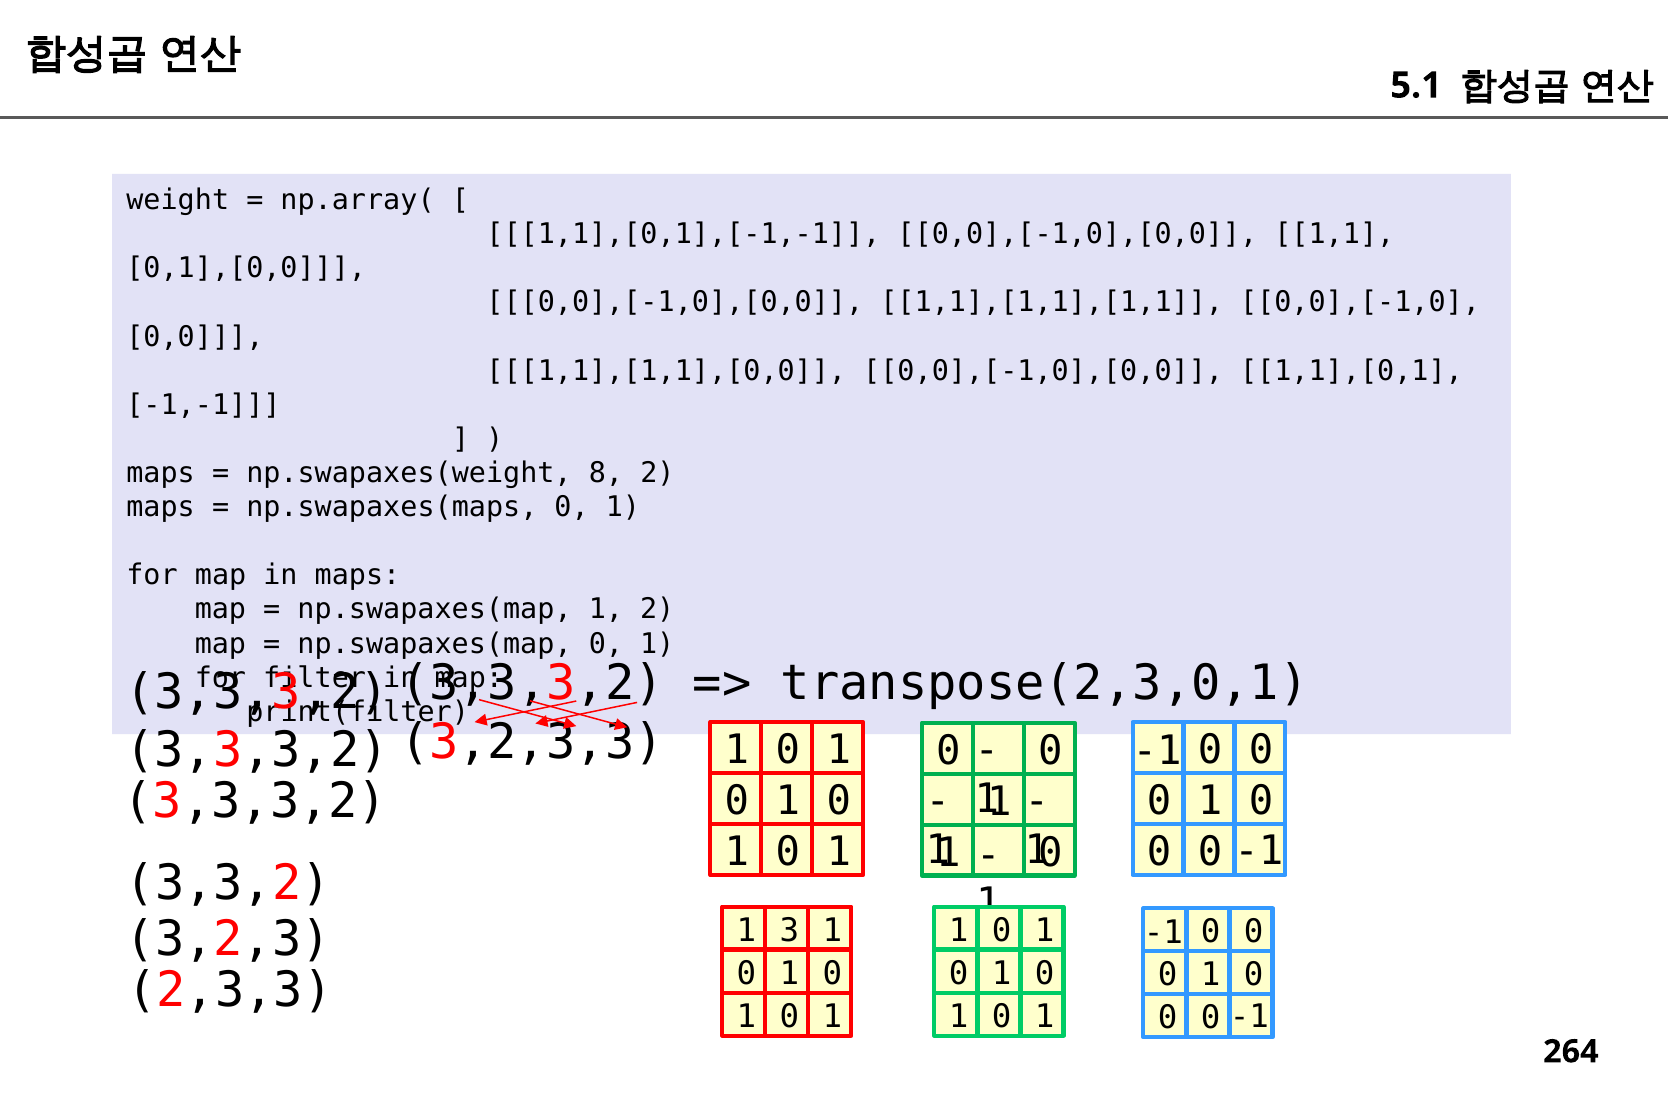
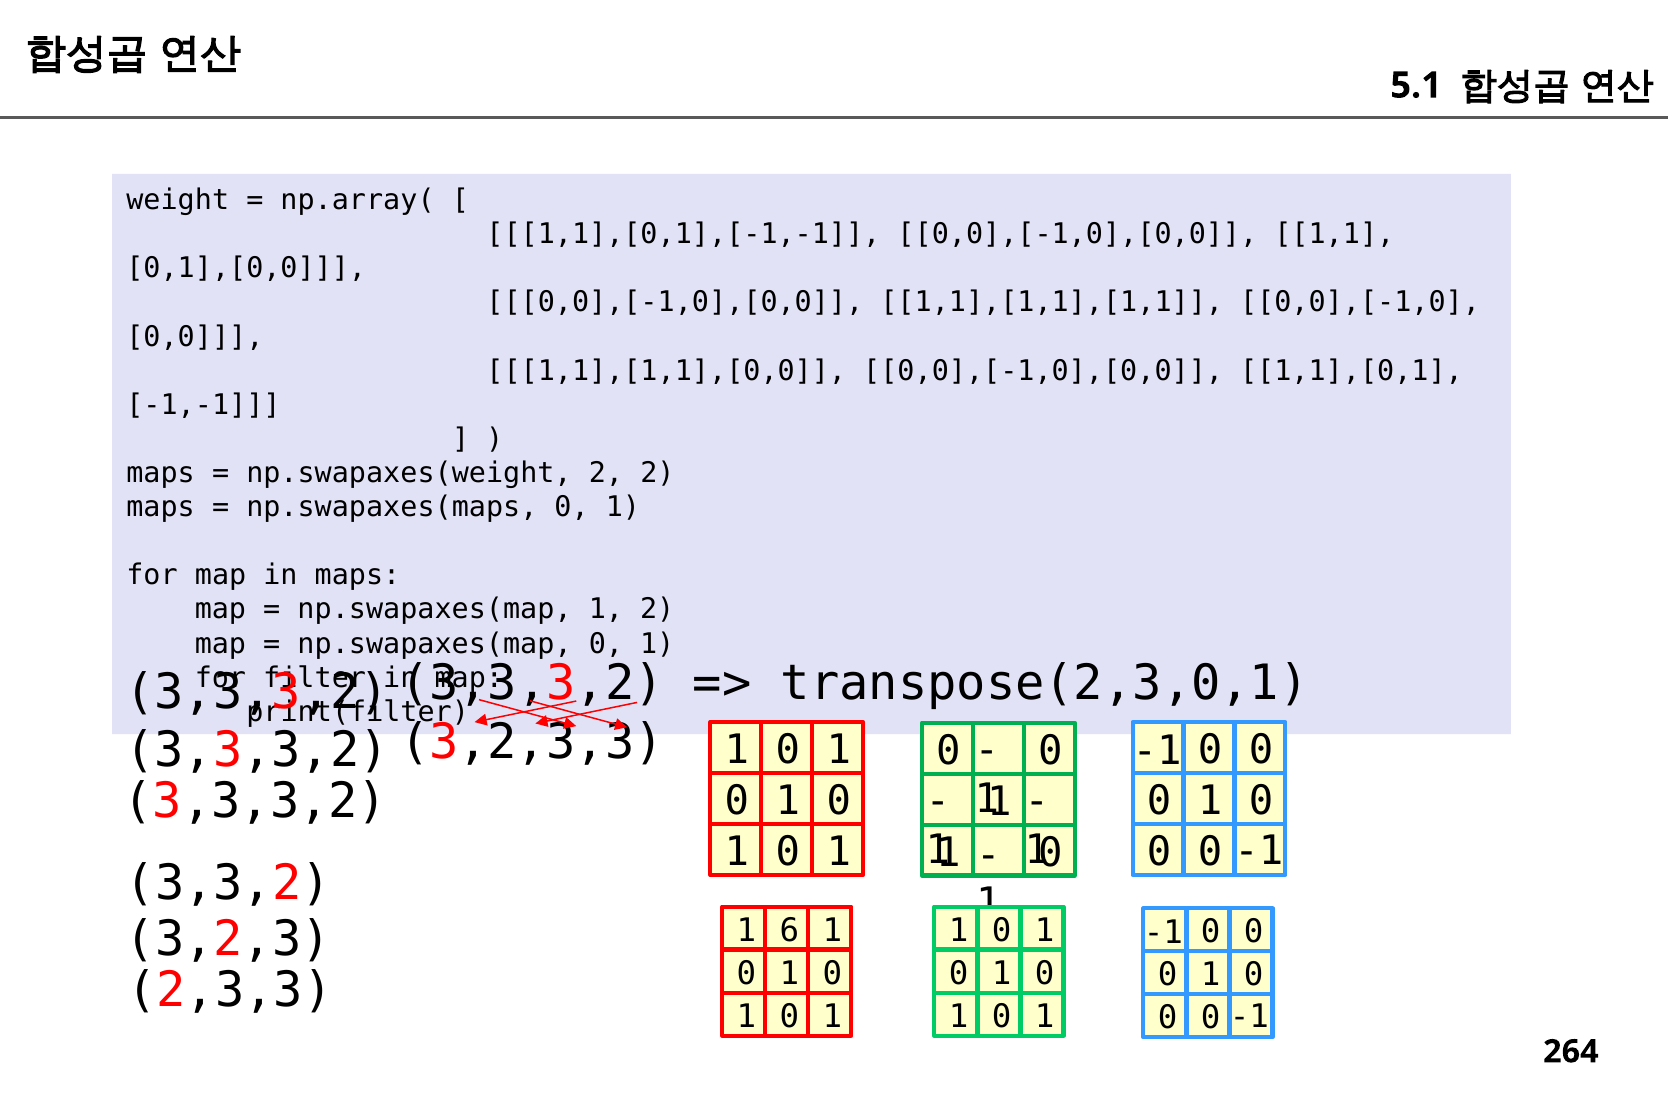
np.swapaxes(weight 8: 8 -> 2 (606, 473)
3: 3 -> 6 (789, 930)
